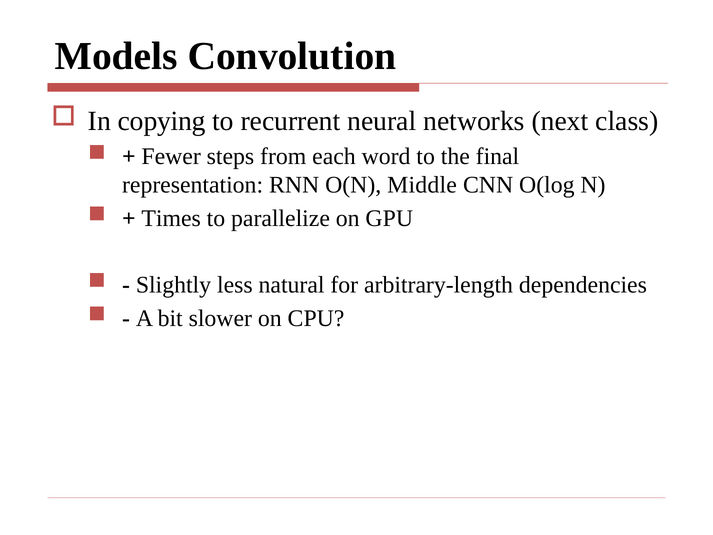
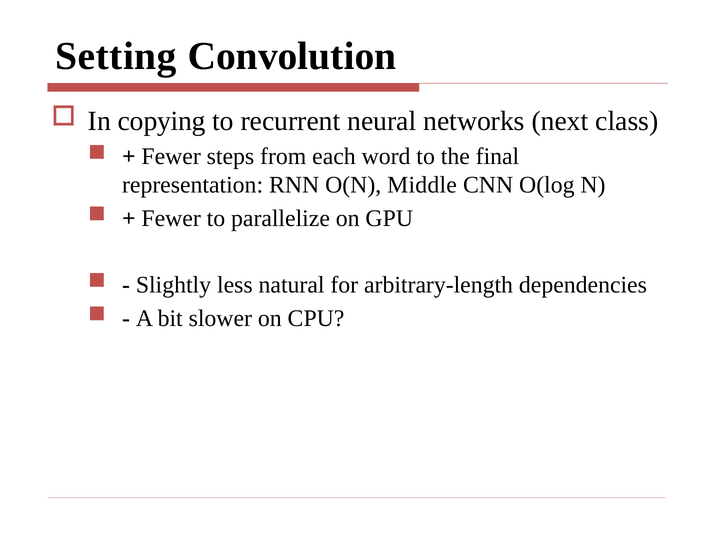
Models: Models -> Setting (116, 56)
Times: Times -> Fewer (171, 218)
